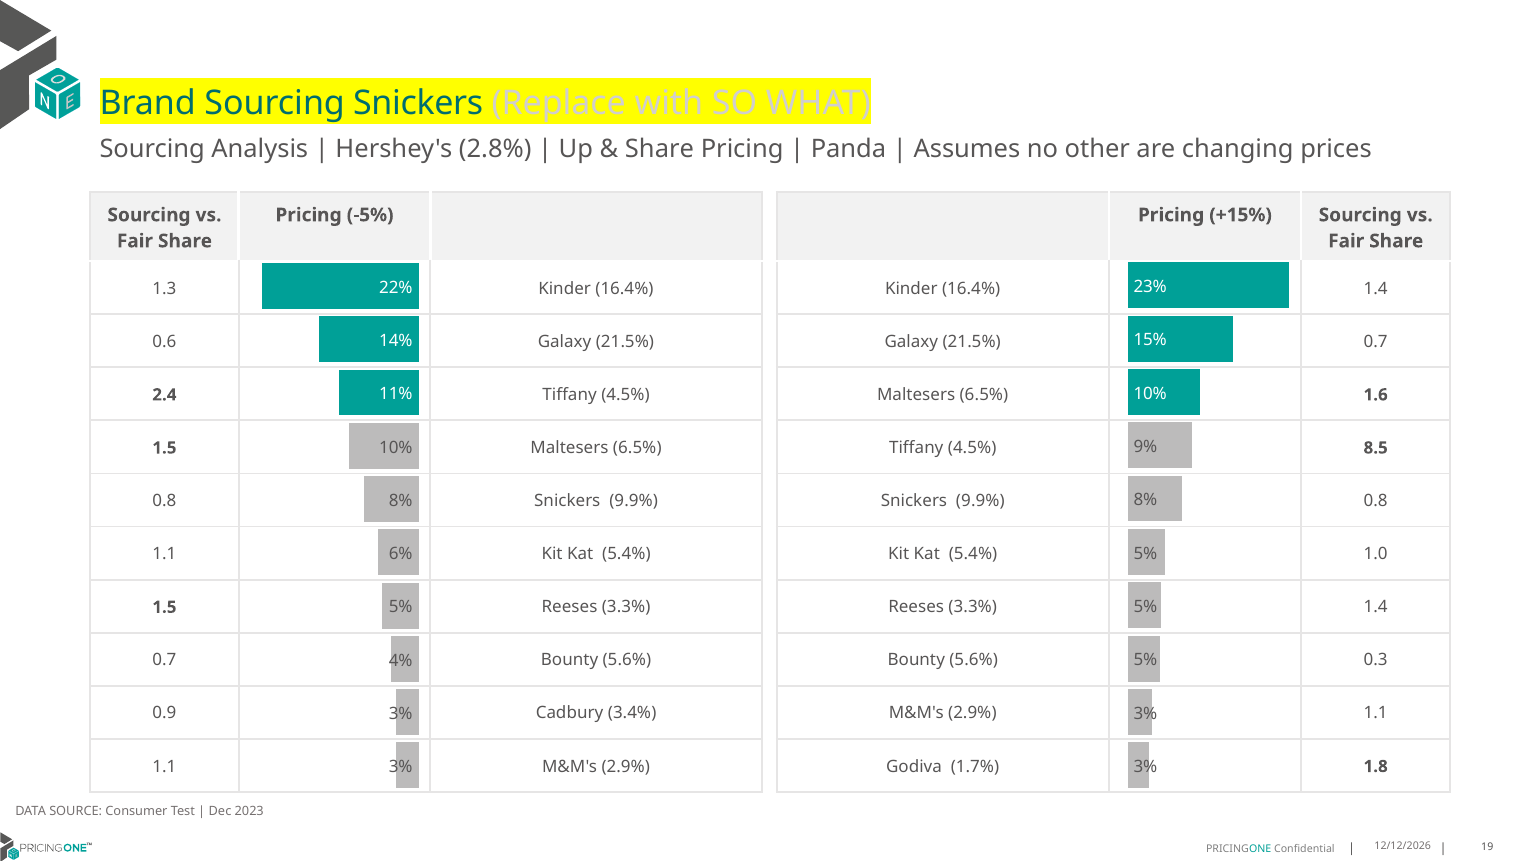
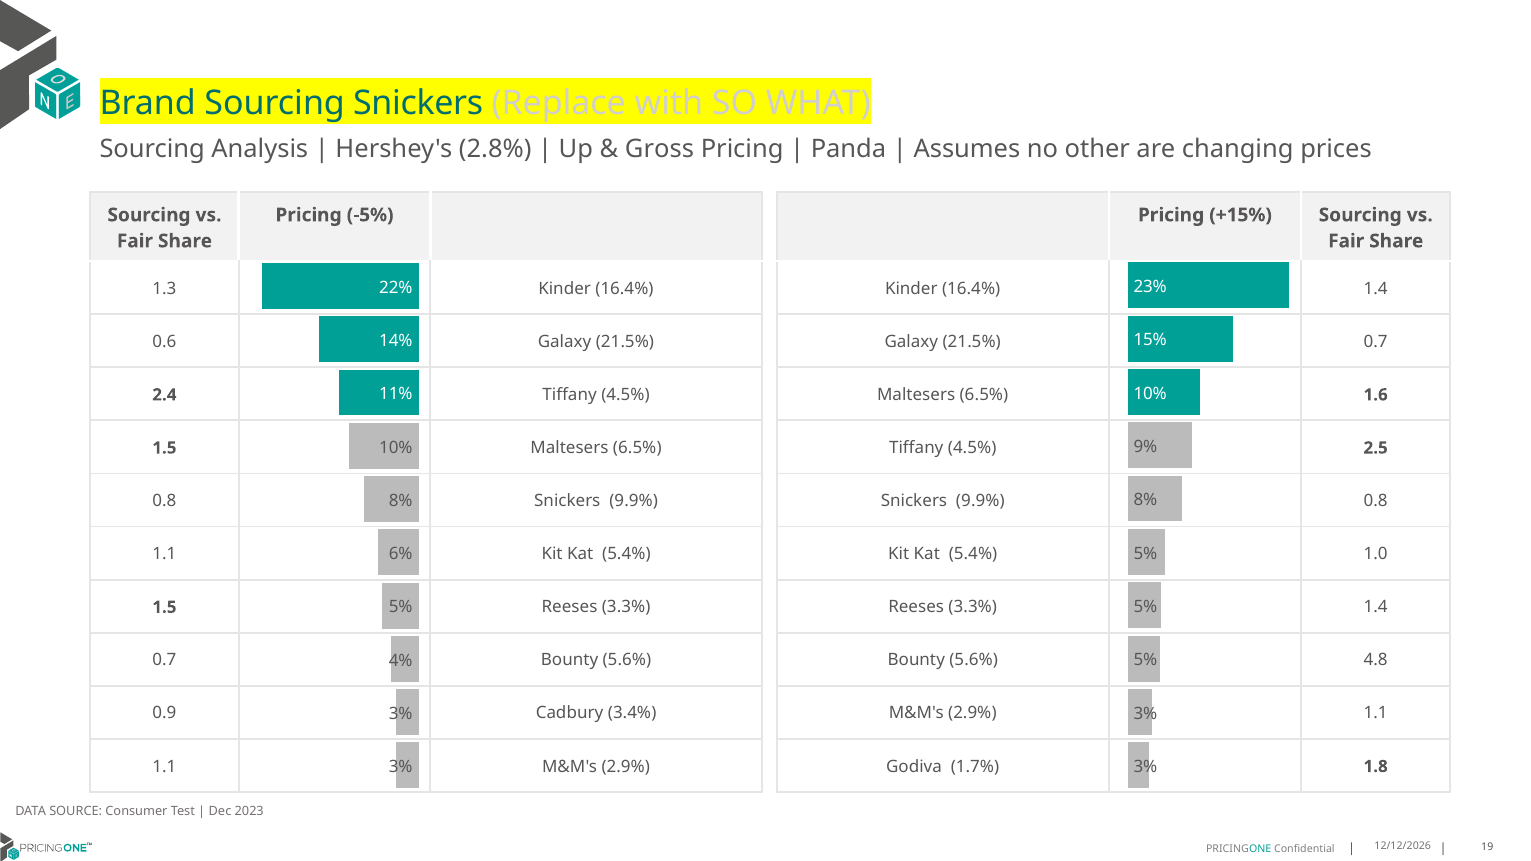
Share: Share -> Gross (660, 149)
8.5: 8.5 -> 2.5 (1376, 448)
0.3: 0.3 -> 4.8 (1376, 660)
